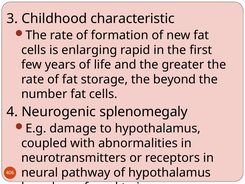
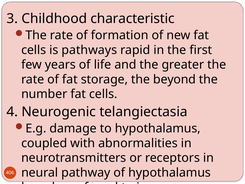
enlarging: enlarging -> pathways (89, 50)
splenomegaly: splenomegaly -> telangiectasia (144, 112)
